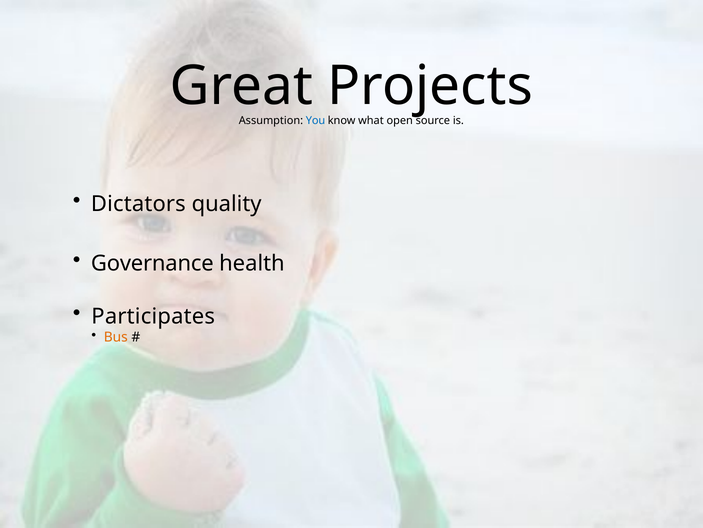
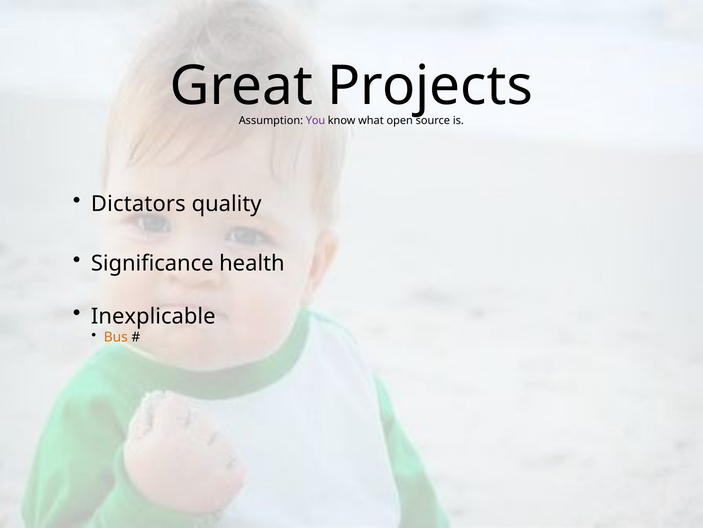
You colour: blue -> purple (315, 120)
Governance: Governance -> Significance (152, 263)
Participates: Participates -> Inexplicable (153, 316)
